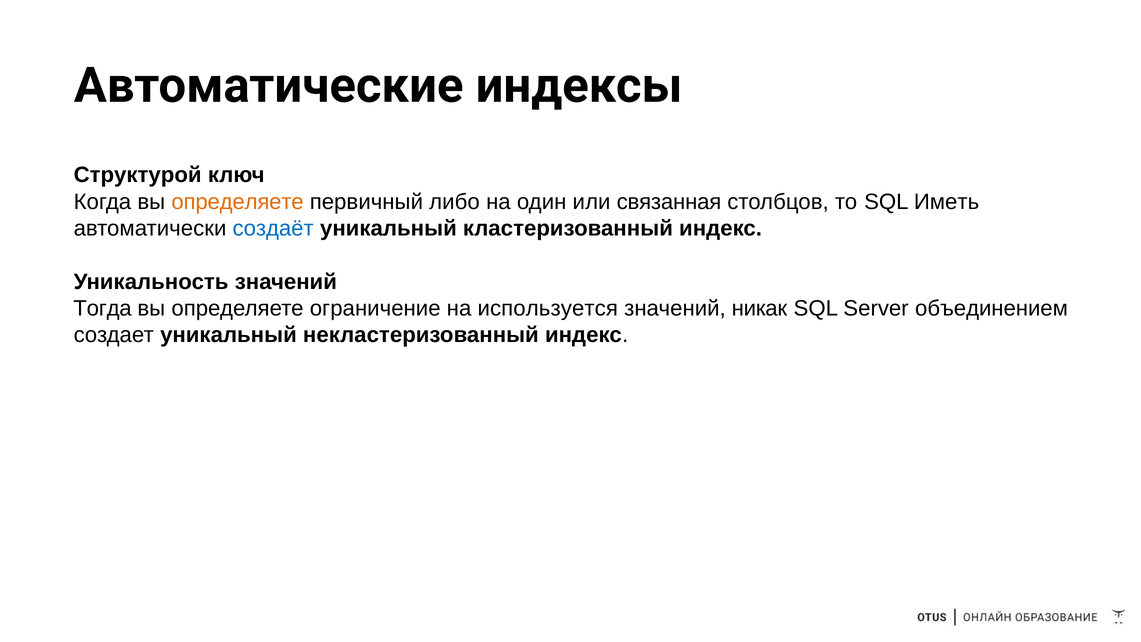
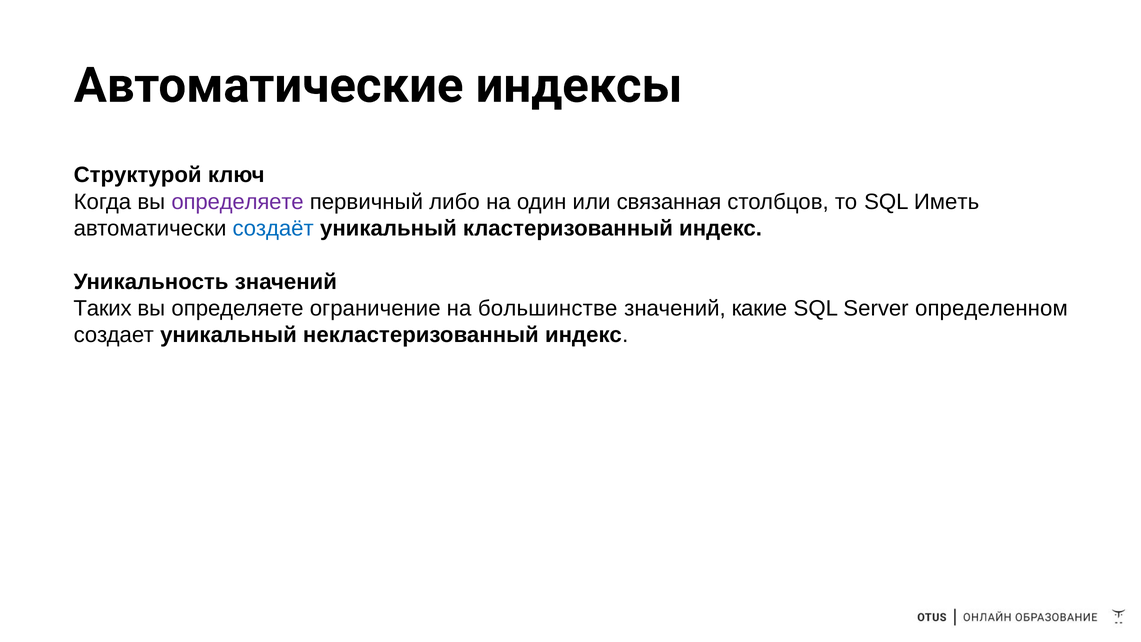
определяете colour: orange -> purple (238, 202)
Тогда: Тогда -> Таких (103, 308)
используется: используется -> большинстве (548, 308)
никак: никак -> какие (759, 308)
объединением: объединением -> определенном (991, 308)
